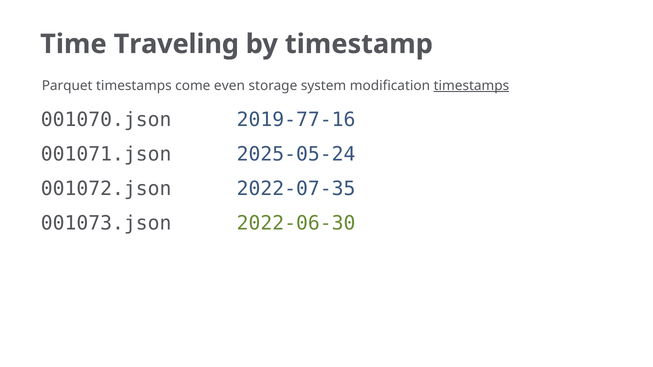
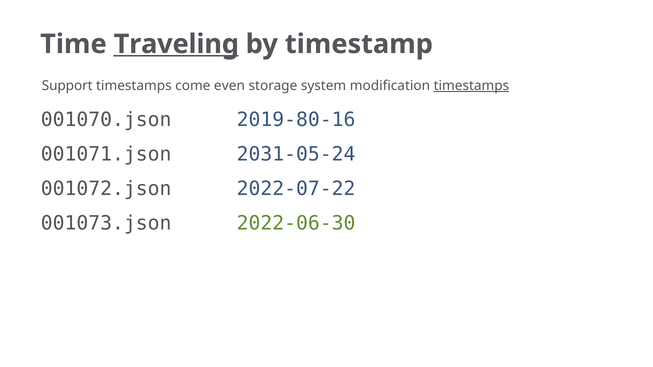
Traveling underline: none -> present (176, 44)
Parquet: Parquet -> Support (67, 86)
2019-77-16: 2019-77-16 -> 2019-80-16 (296, 120)
2025-05-24: 2025-05-24 -> 2031-05-24 (296, 154)
2022-07-35: 2022-07-35 -> 2022-07-22 (296, 189)
